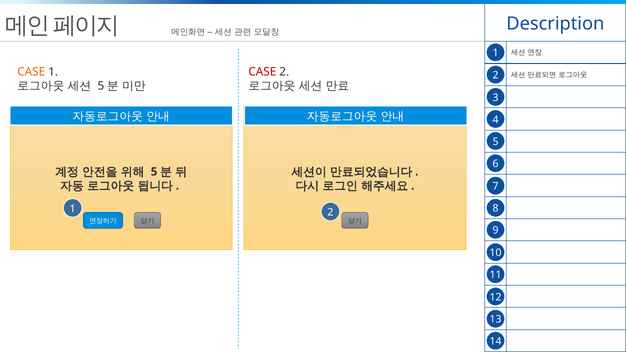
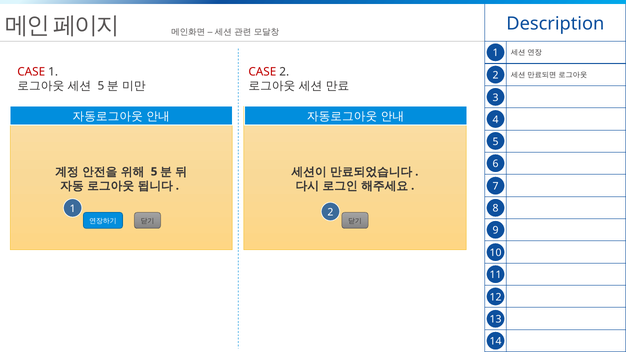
CASE colour: orange -> red (31, 72)
